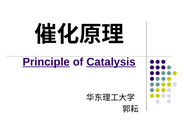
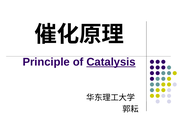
Principle underline: present -> none (46, 62)
